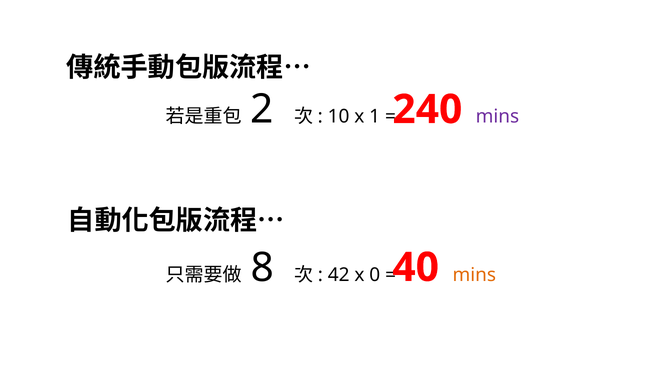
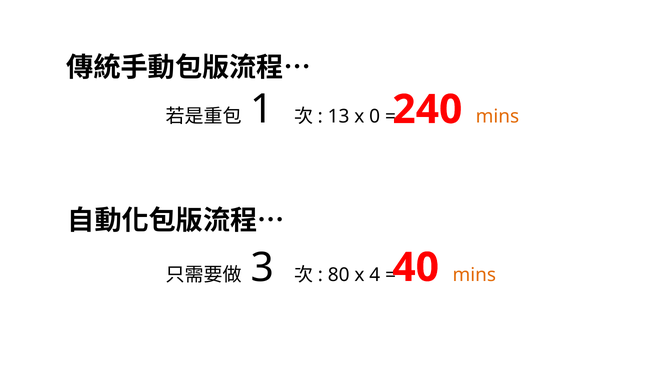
2: 2 -> 1 (262, 109)
10: 10 -> 13 (339, 116)
1: 1 -> 0 (375, 116)
mins colour: purple -> orange (497, 116)
8: 8 -> 3 (262, 268)
42: 42 -> 80 (339, 275)
0: 0 -> 4 (375, 275)
